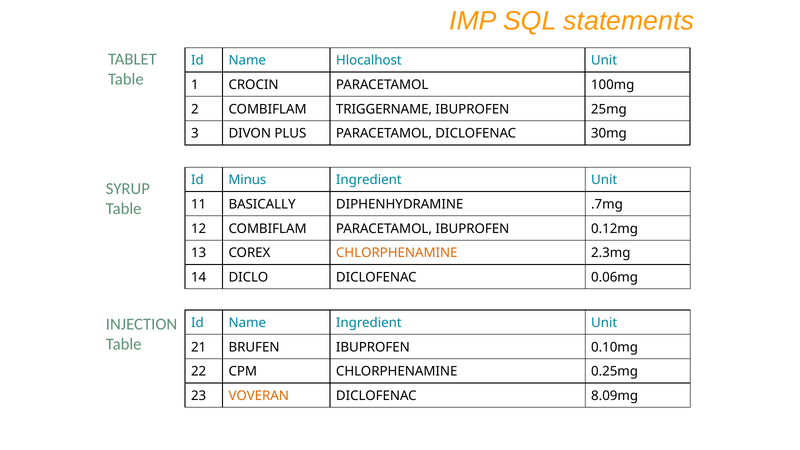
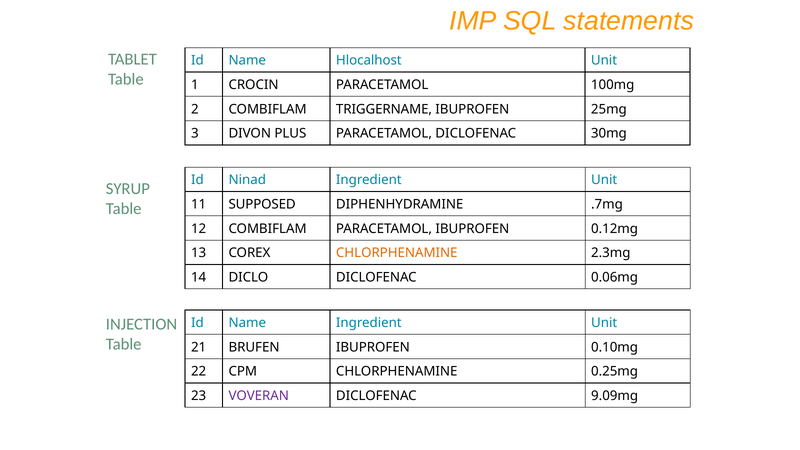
Minus: Minus -> Ninad (247, 180)
BASICALLY: BASICALLY -> SUPPOSED (262, 204)
VOVERAN colour: orange -> purple (259, 396)
8.09mg: 8.09mg -> 9.09mg (615, 396)
